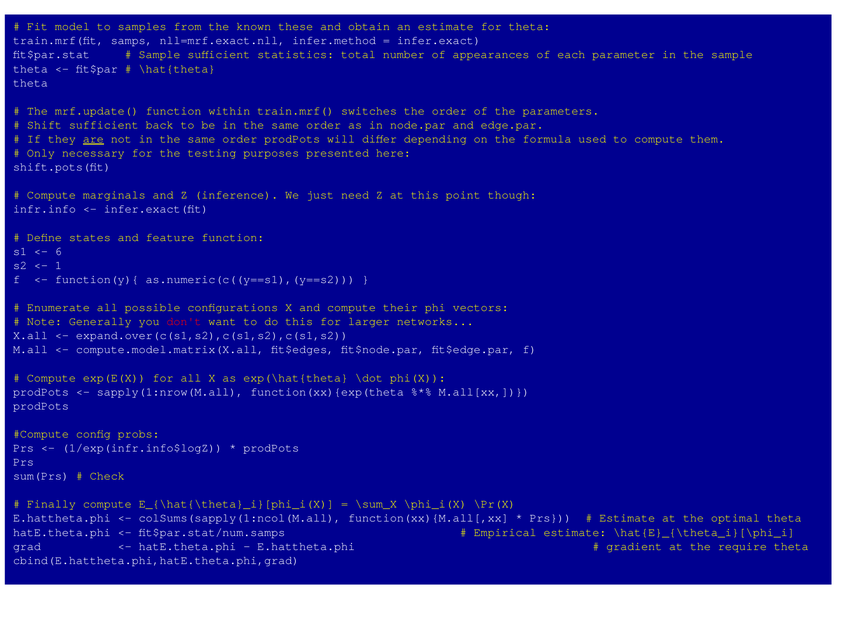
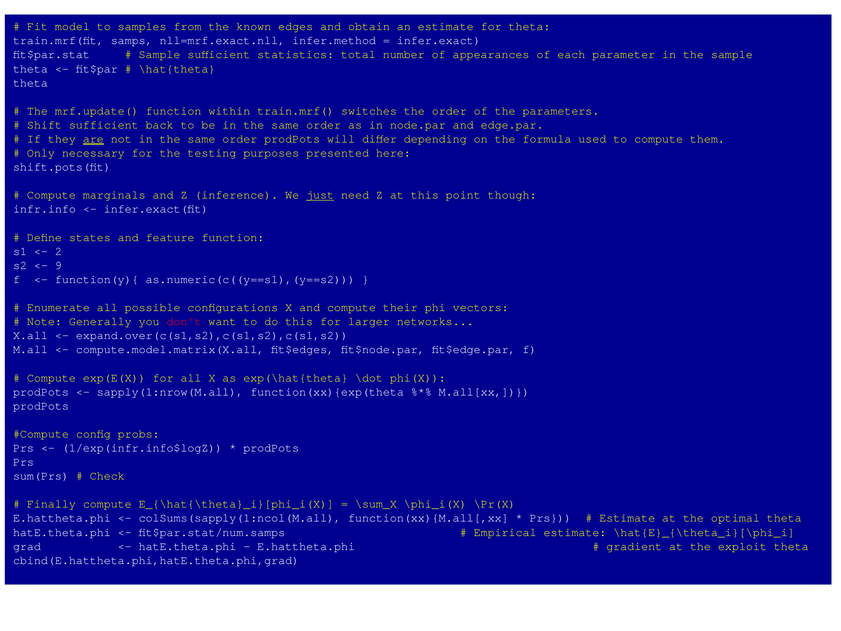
these: these -> edges (296, 27)
just underline: none -> present (320, 195)
6: 6 -> 2 (58, 251)
1: 1 -> 9 (58, 265)
require: require -> exploit (742, 546)
